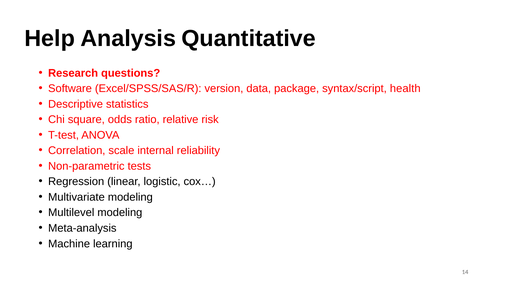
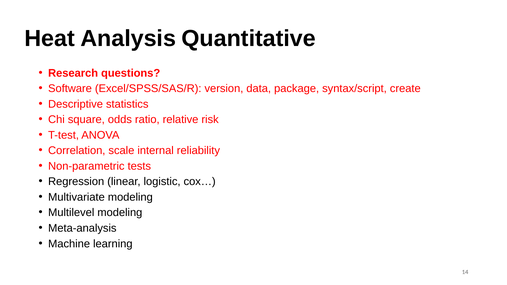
Help: Help -> Heat (50, 39)
health: health -> create (405, 89)
